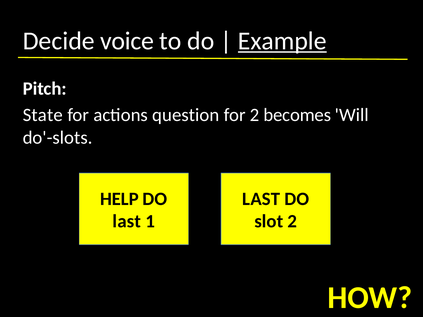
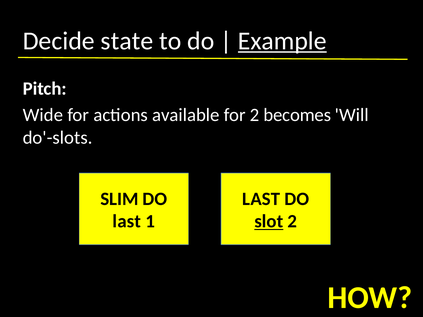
voice: voice -> state (127, 41)
State: State -> Wide (43, 115)
question: question -> available (186, 115)
HELP: HELP -> SLIM (119, 199)
slot underline: none -> present (269, 222)
